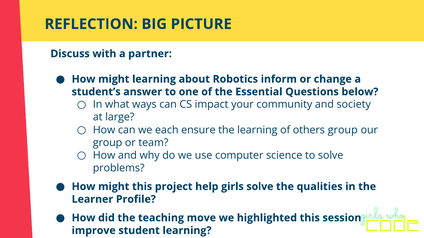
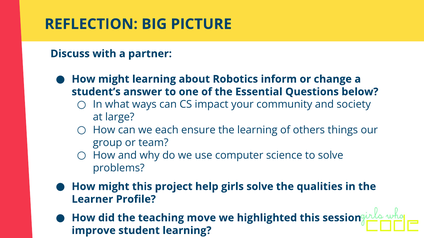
others group: group -> things (343, 130)
